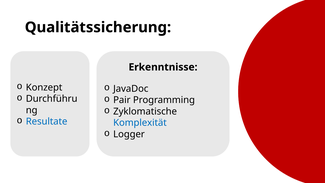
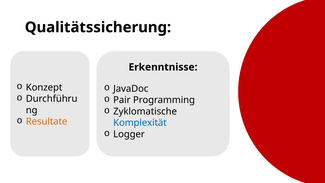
Resultate colour: blue -> orange (47, 121)
